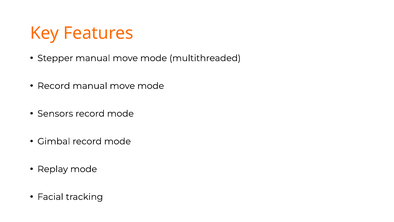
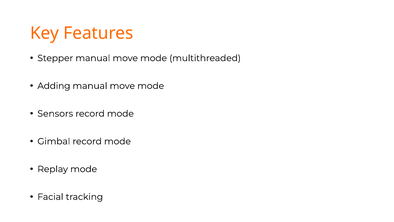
Record: Record -> Adding (54, 86)
